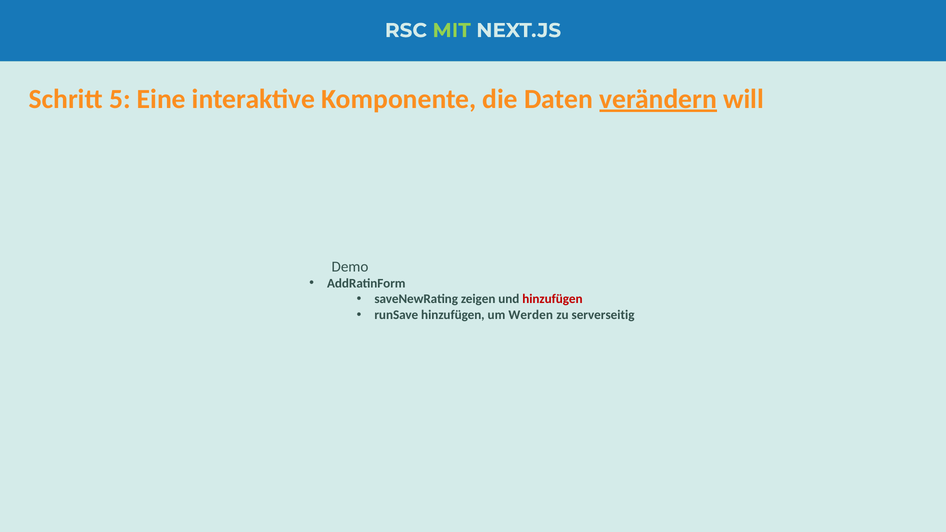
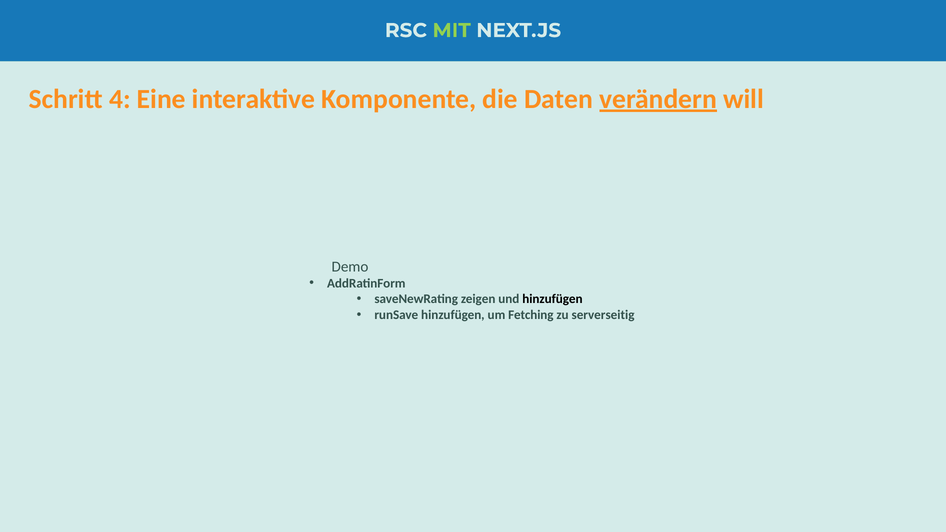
5: 5 -> 4 (120, 99)
hinzufügen colour: red -> black (552, 299)
Werden: Werden -> Fetching (531, 315)
